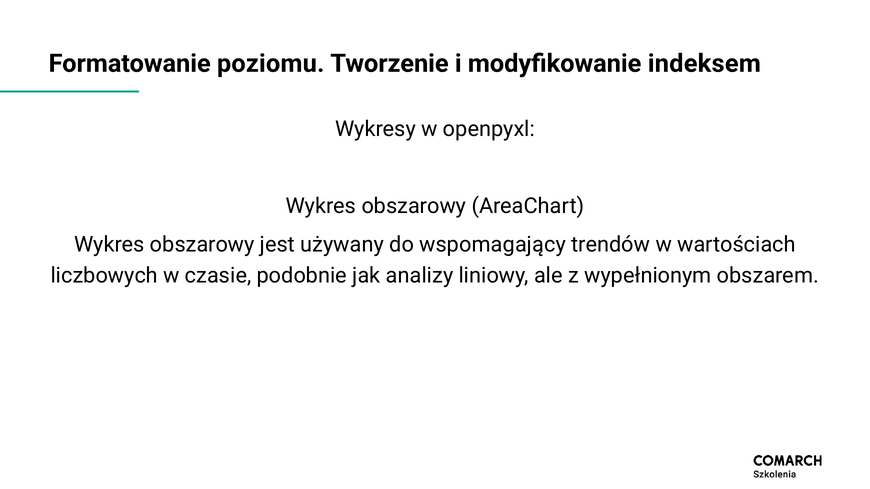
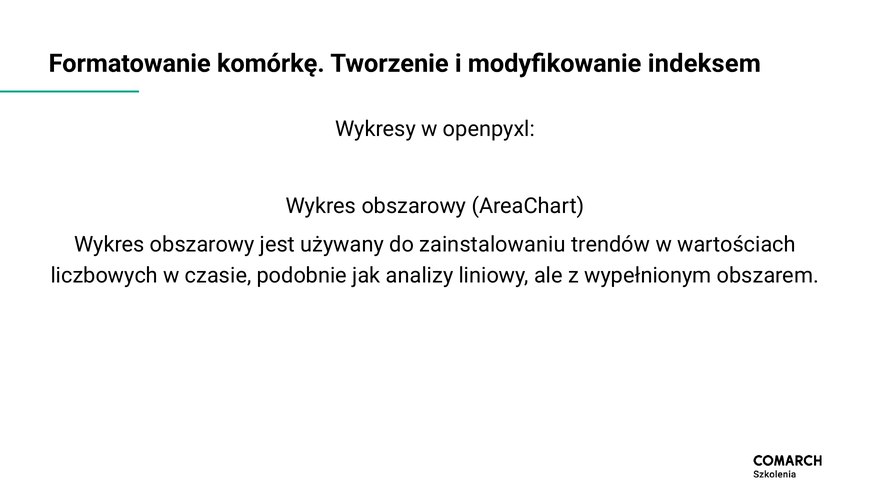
poziomu: poziomu -> komórkę (271, 64)
wspomagający: wspomagający -> zainstalowaniu (493, 245)
